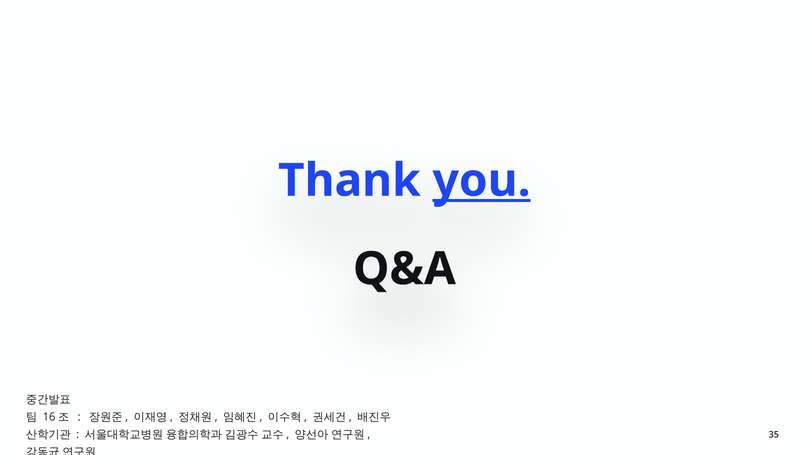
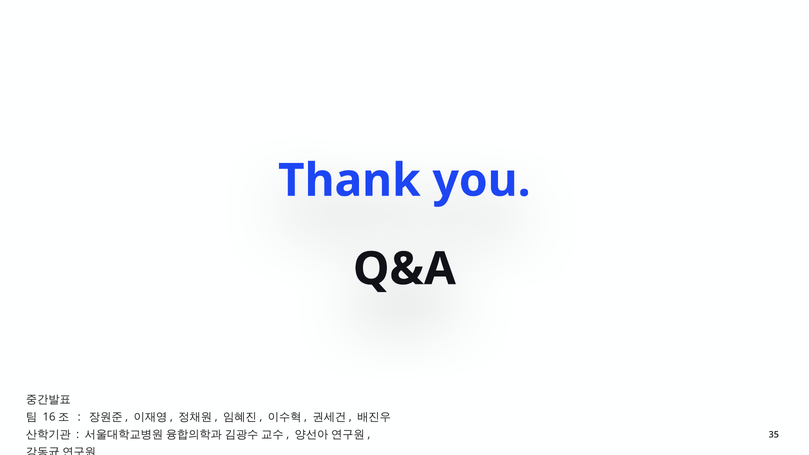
you underline: present -> none (482, 181)
